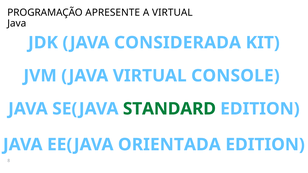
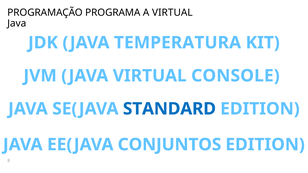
APRESENTE: APRESENTE -> PROGRAMA (113, 13)
CONSIDERADA: CONSIDERADA -> TEMPERATURA (178, 43)
STANDARD colour: green -> blue (169, 109)
ORIENTADA: ORIENTADA -> CONJUNTOS (169, 145)
